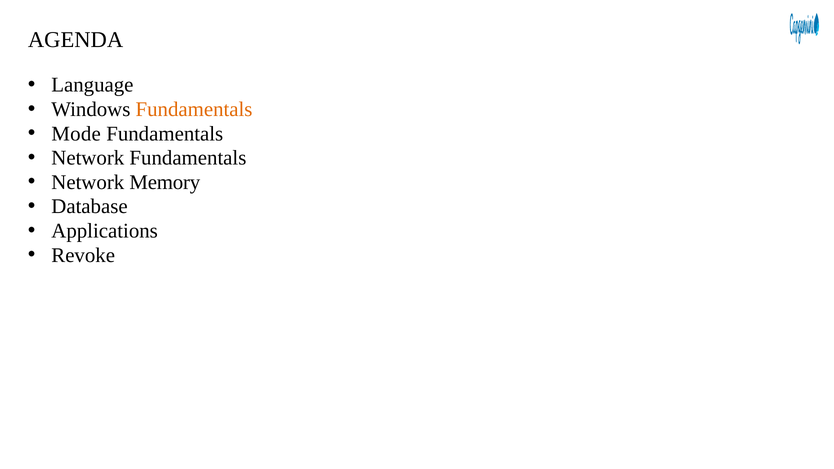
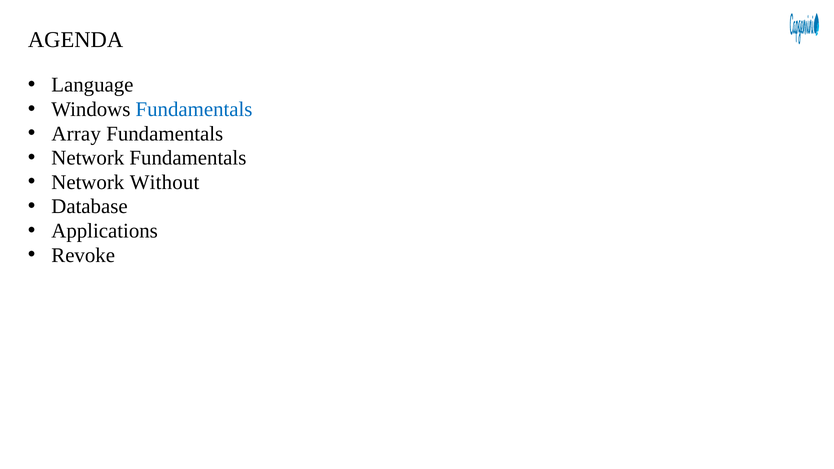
Fundamentals colour: orange -> blue (194, 109)
Mode: Mode -> Array (76, 134)
Memory: Memory -> Without (165, 182)
